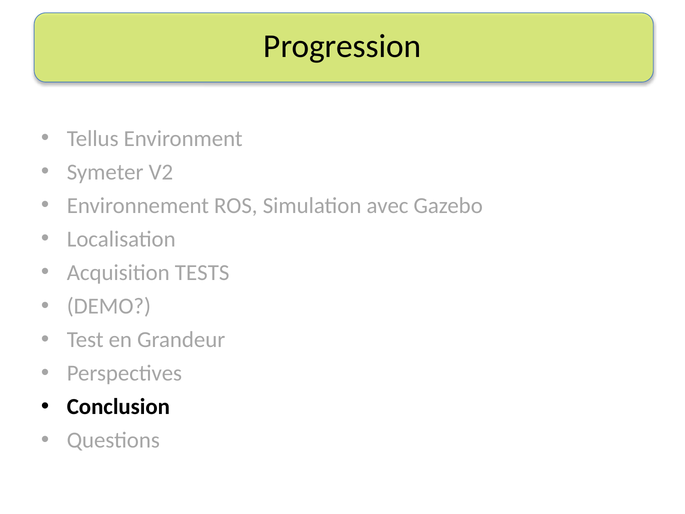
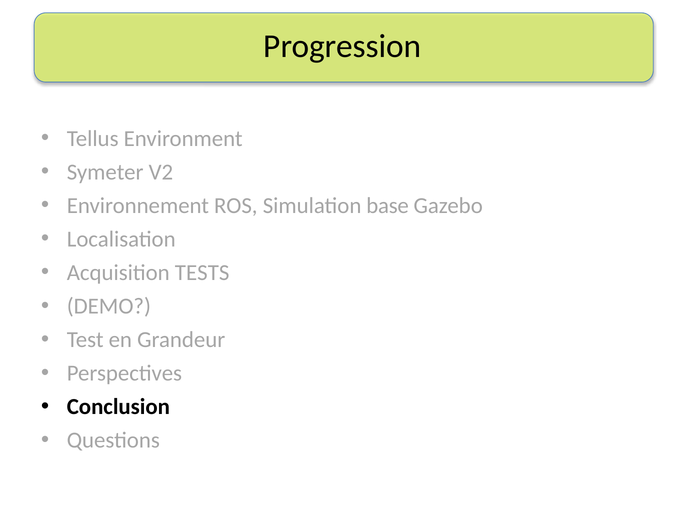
avec: avec -> base (388, 206)
